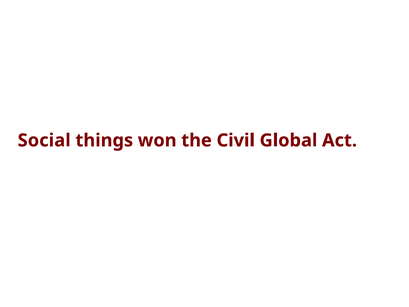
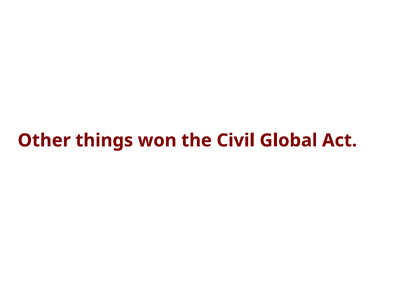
Social: Social -> Other (44, 140)
